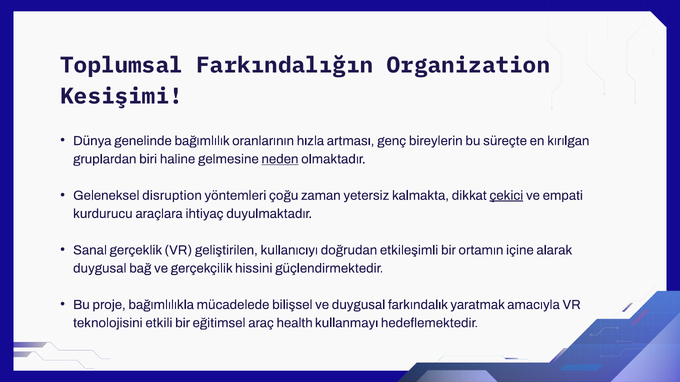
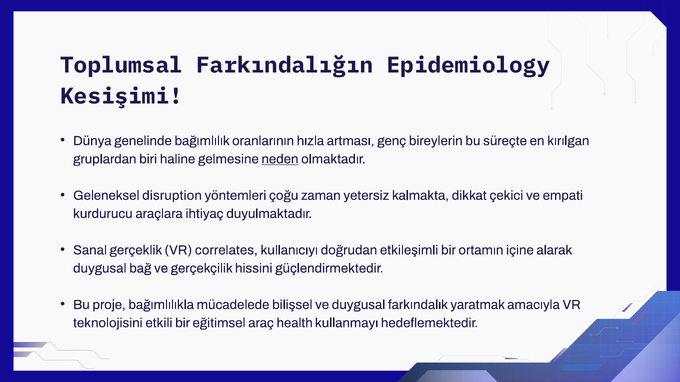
Organization: Organization -> Epidemiology (468, 65)
çekici underline: present -> none (506, 196)
geliştirilen: geliştirilen -> correlates (226, 250)
